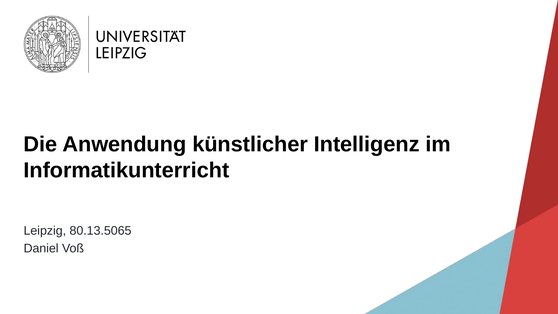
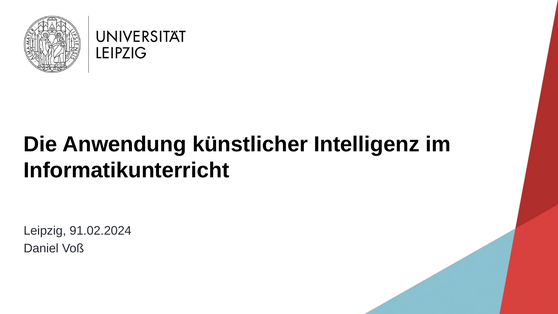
80.13.5065: 80.13.5065 -> 91.02.2024 (101, 231)
